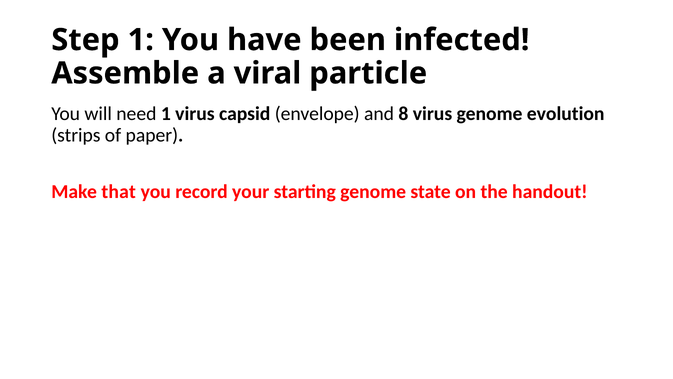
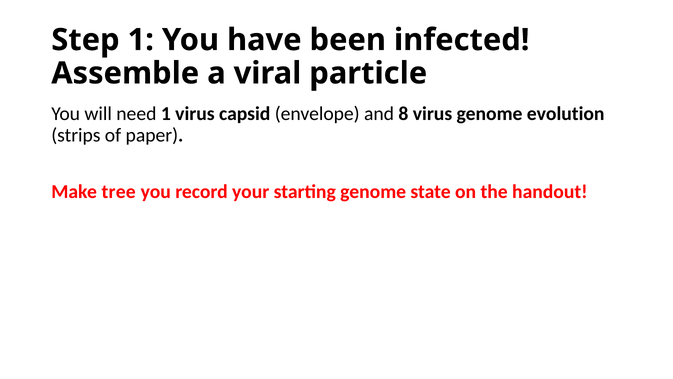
that: that -> tree (119, 191)
